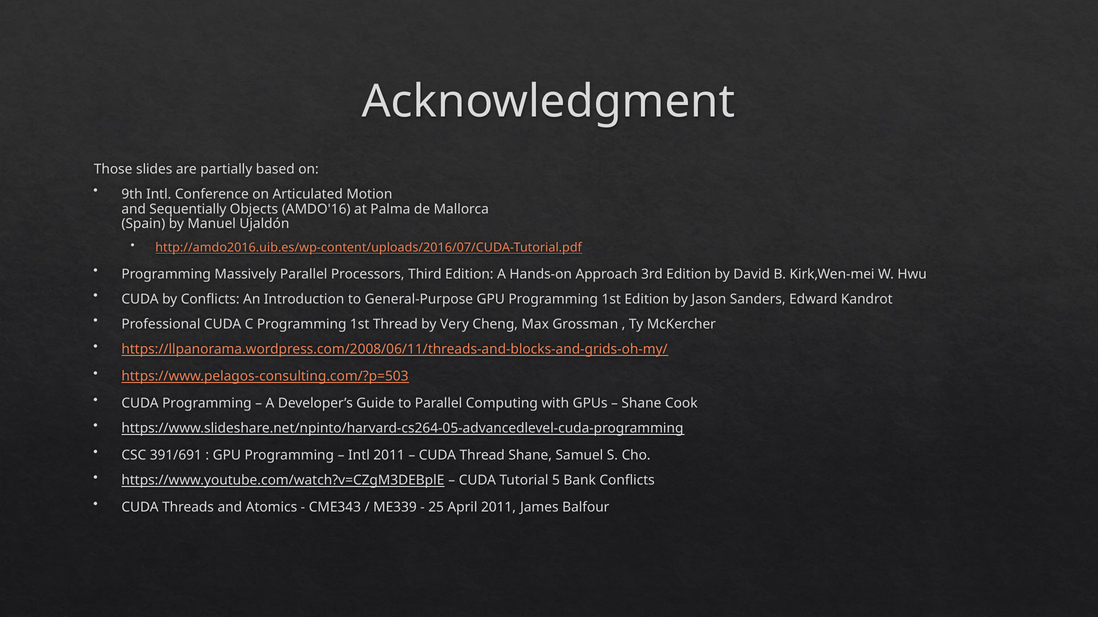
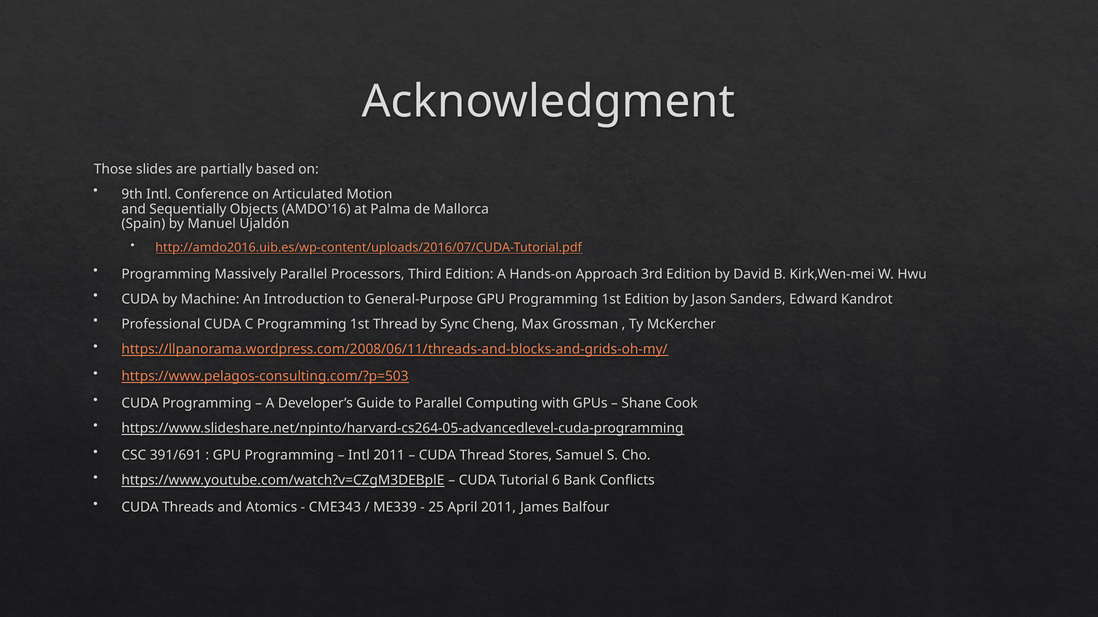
by Conflicts: Conflicts -> Machine (210, 299)
Very: Very -> Sync (455, 324)
Thread Shane: Shane -> Stores (530, 456)
5: 5 -> 6 (556, 481)
